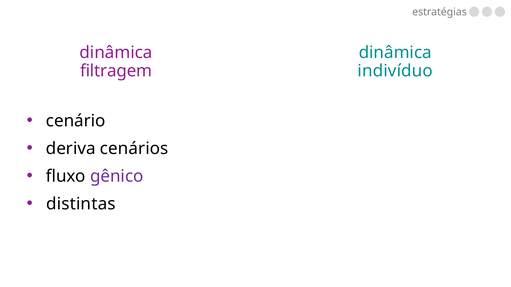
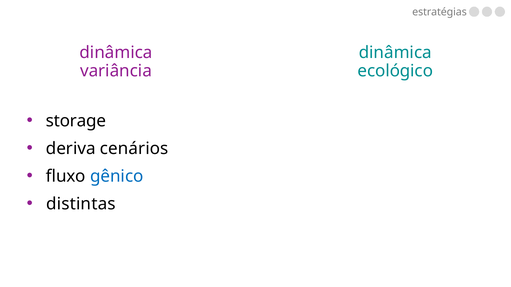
filtragem: filtragem -> variância (116, 71)
indivíduo: indivíduo -> ecológico (395, 71)
cenário: cenário -> storage (76, 121)
gênico colour: purple -> blue (117, 176)
